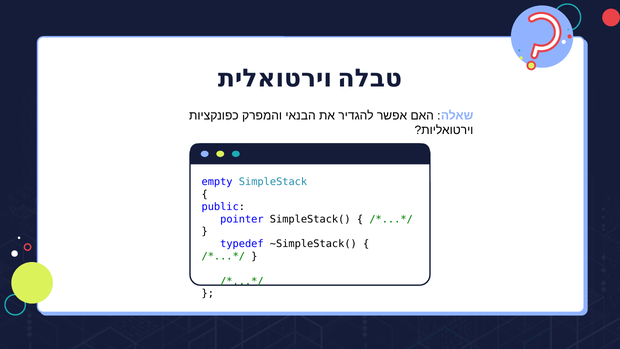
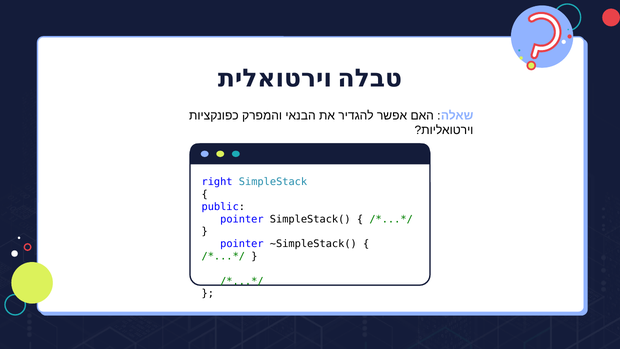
empty: empty -> right (217, 182)
typedef: typedef -> pointer (242, 244)
